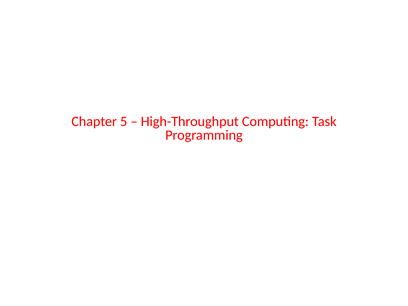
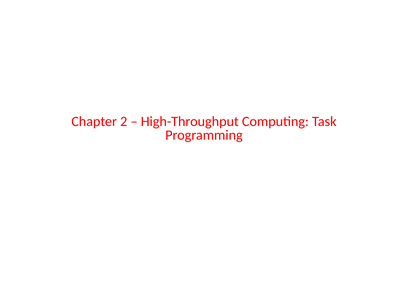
5: 5 -> 2 (124, 121)
